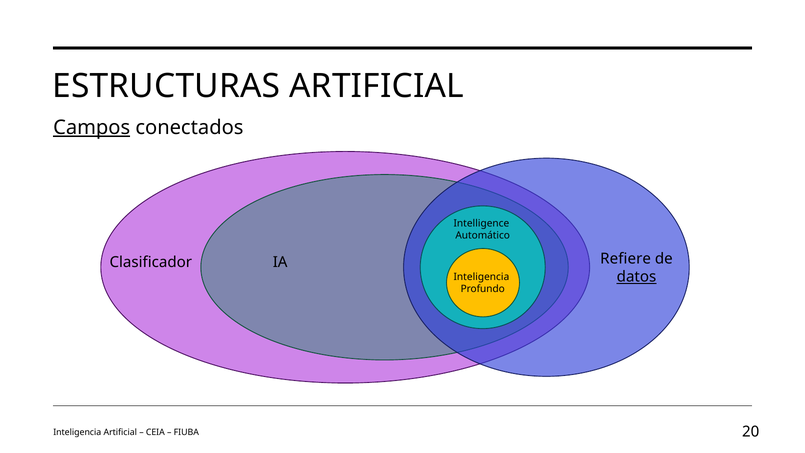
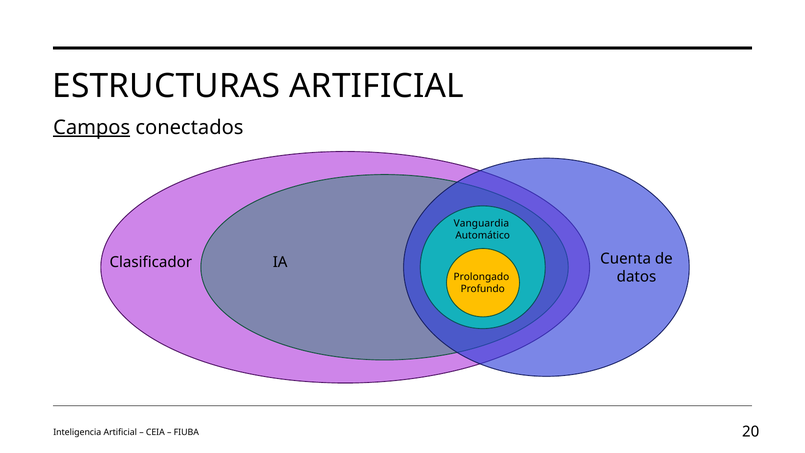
Intelligence: Intelligence -> Vanguardia (481, 223)
Refiere: Refiere -> Cuenta (626, 259)
datos underline: present -> none (637, 277)
Inteligencia: Inteligencia -> Prolongado (481, 277)
